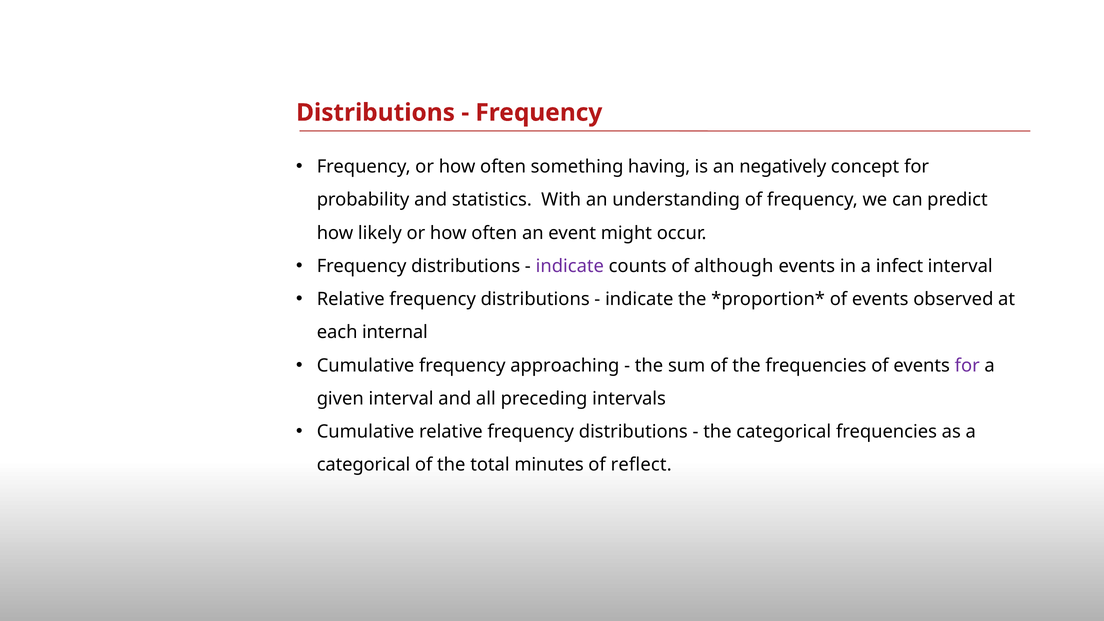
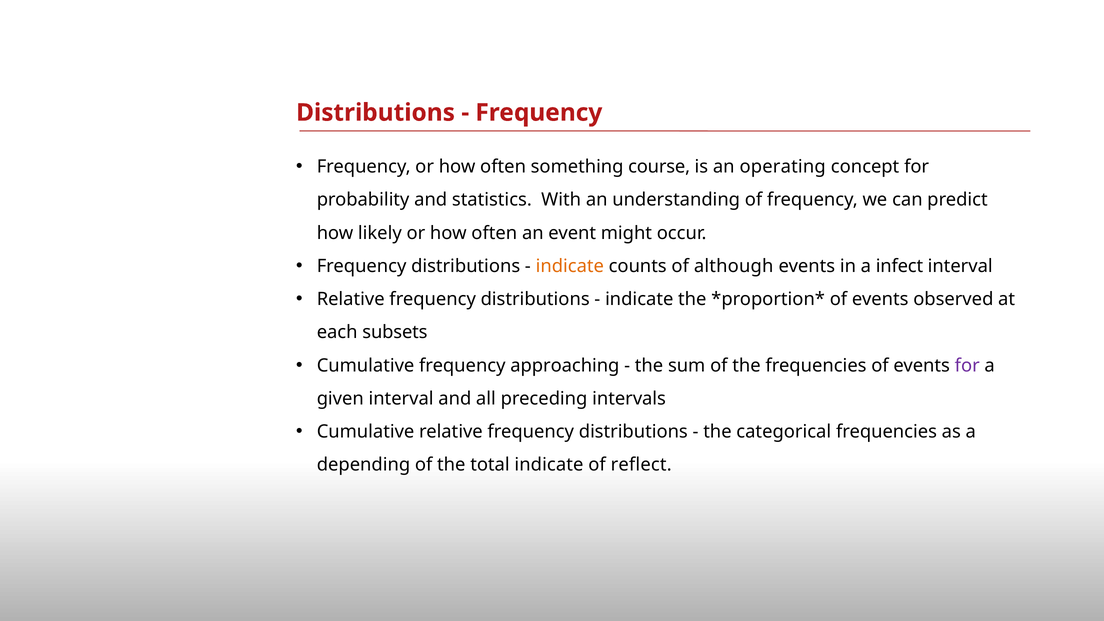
having: having -> course (659, 167)
negatively: negatively -> operating (783, 167)
indicate colour: purple -> orange (570, 266)
internal: internal -> subsets (395, 332)
categorical: categorical -> depending (363, 465)
total minutes: minutes -> indicate (549, 465)
